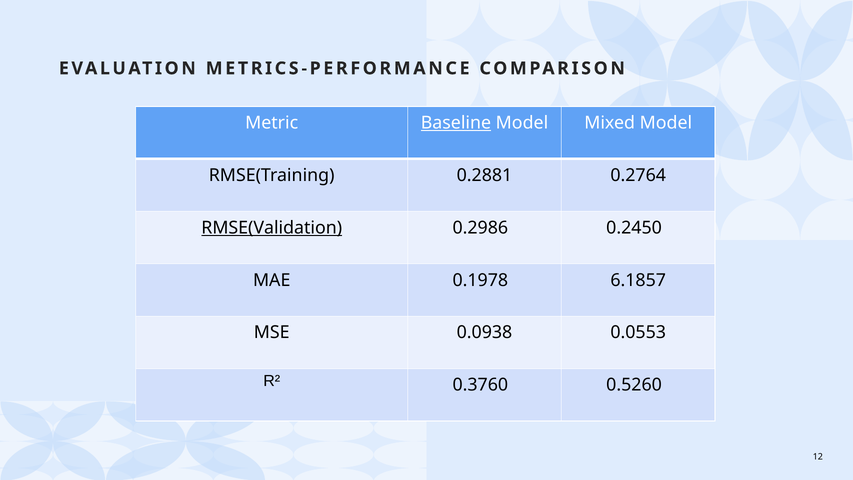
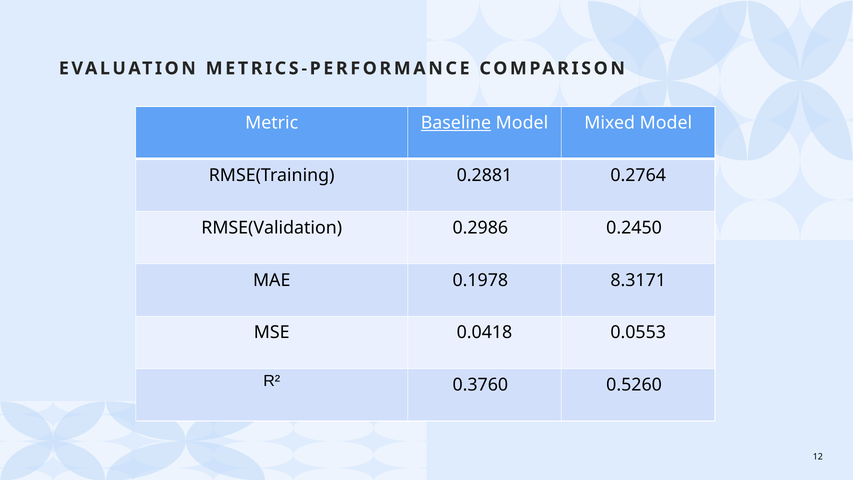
RMSE(Validation underline: present -> none (272, 228)
6.1857: 6.1857 -> 8.3171 (638, 280)
0.0938: 0.0938 -> 0.0418 (484, 332)
